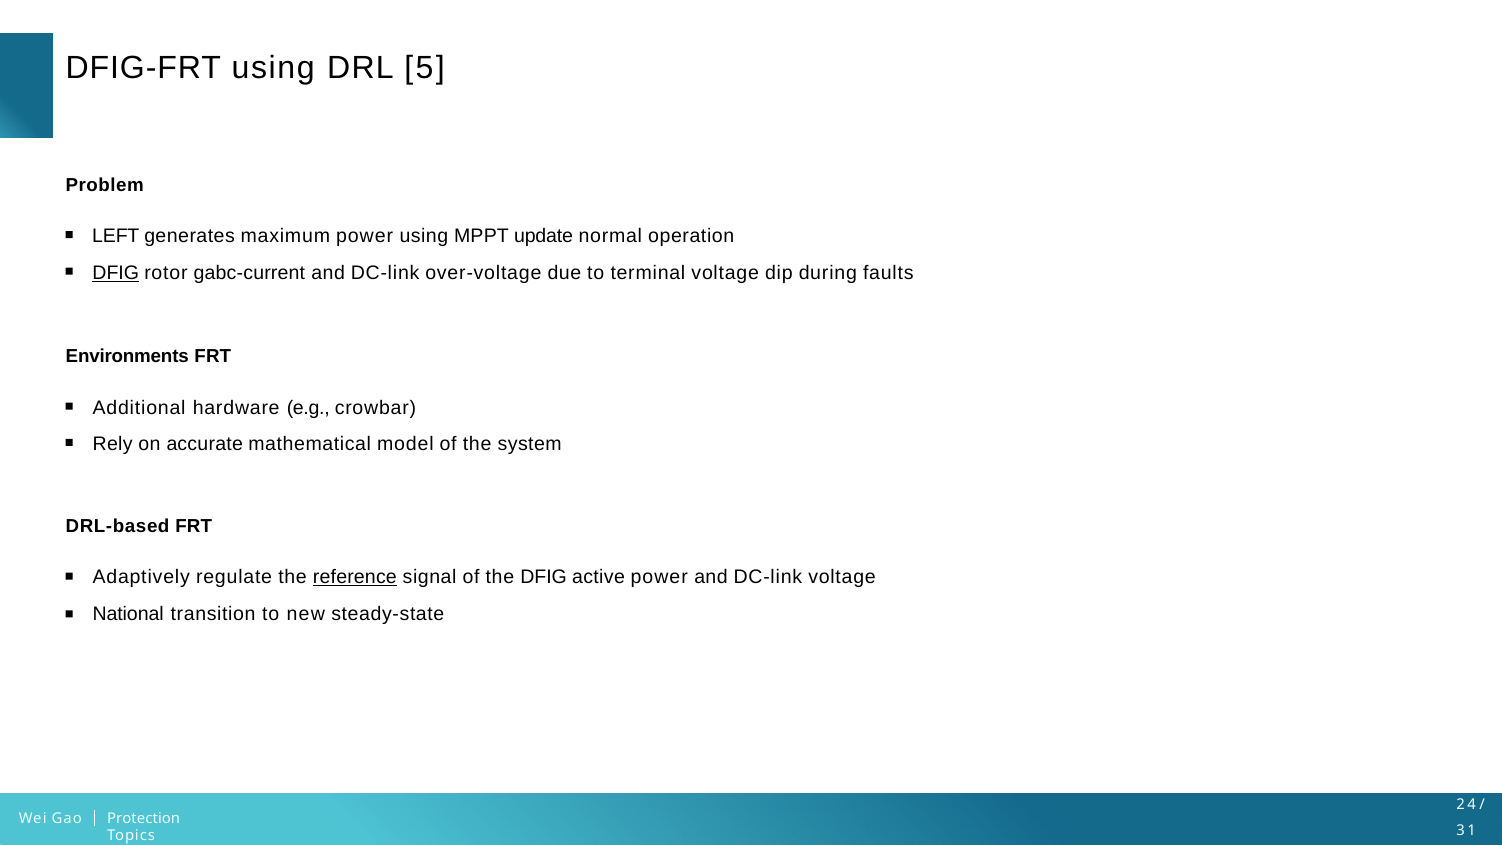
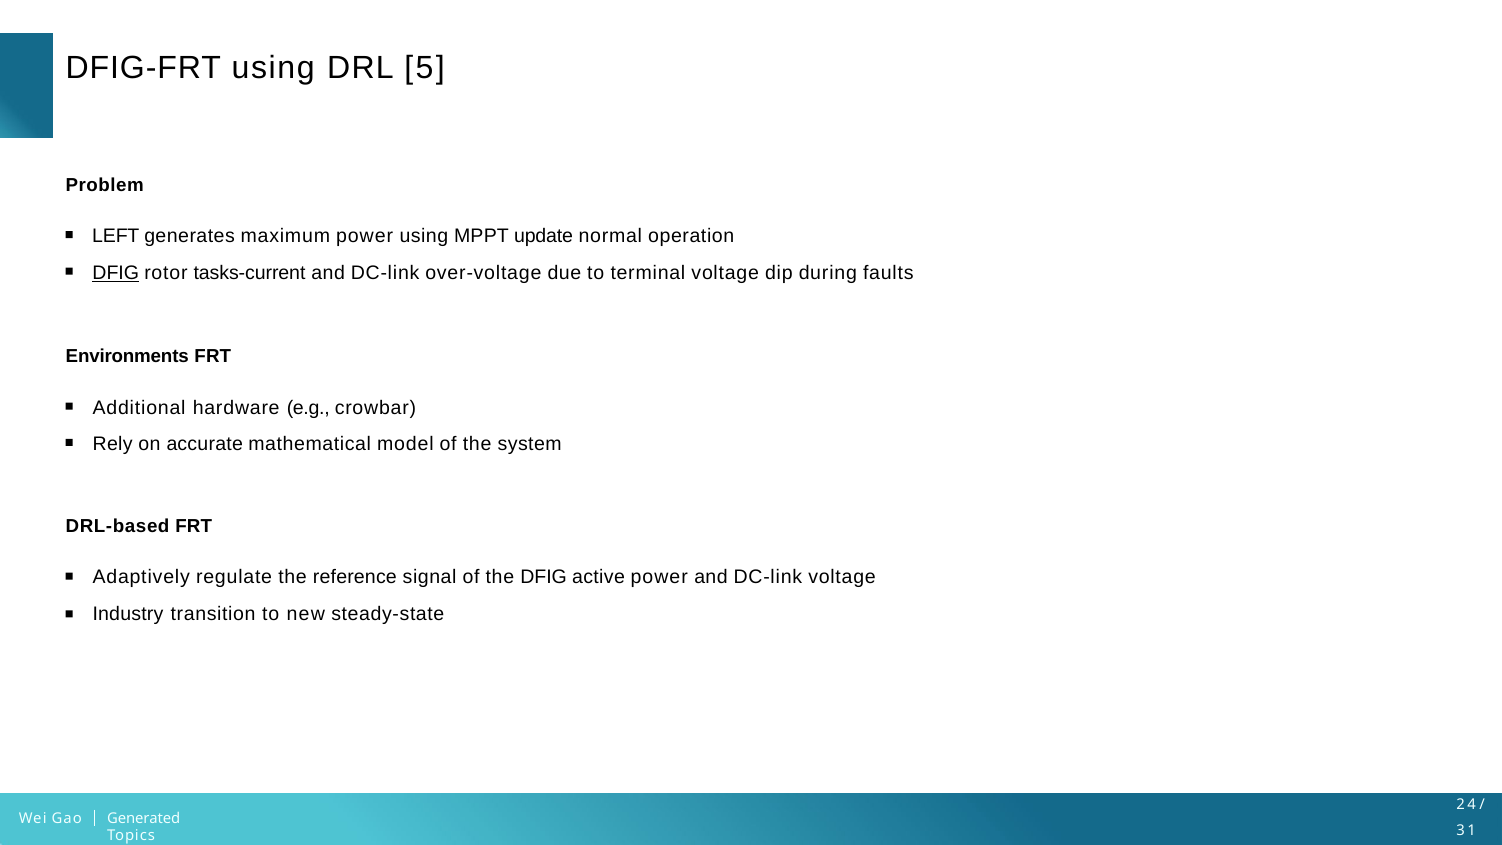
gabc-current: gabc-current -> tasks-current (250, 273)
reference underline: present -> none (355, 577)
National: National -> Industry (128, 614)
Protection: Protection -> Generated (144, 819)
